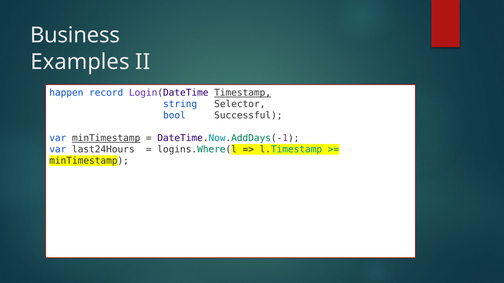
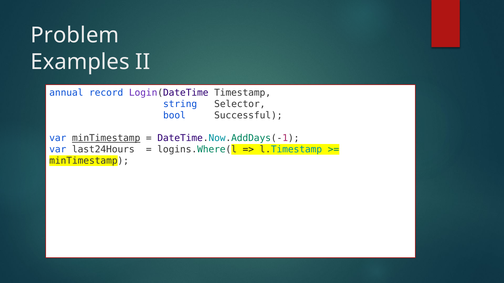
Business: Business -> Problem (75, 35)
happen: happen -> annual (66, 93)
Timestamp underline: present -> none (243, 93)
